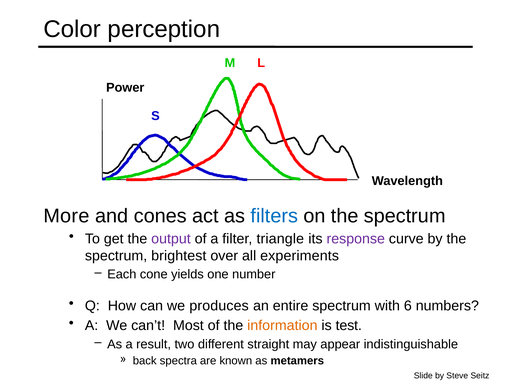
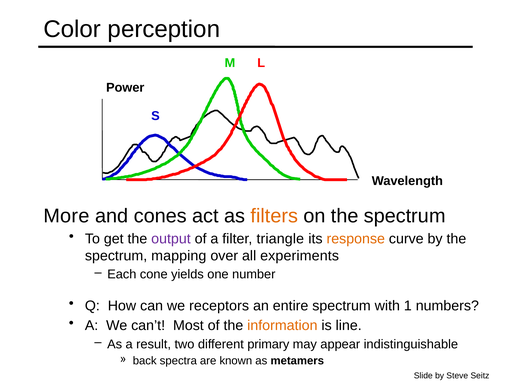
filters colour: blue -> orange (274, 216)
response colour: purple -> orange (356, 239)
brightest: brightest -> mapping (179, 256)
produces: produces -> receptors (219, 306)
6: 6 -> 1 (408, 306)
test: test -> line (349, 326)
straight: straight -> primary (268, 344)
